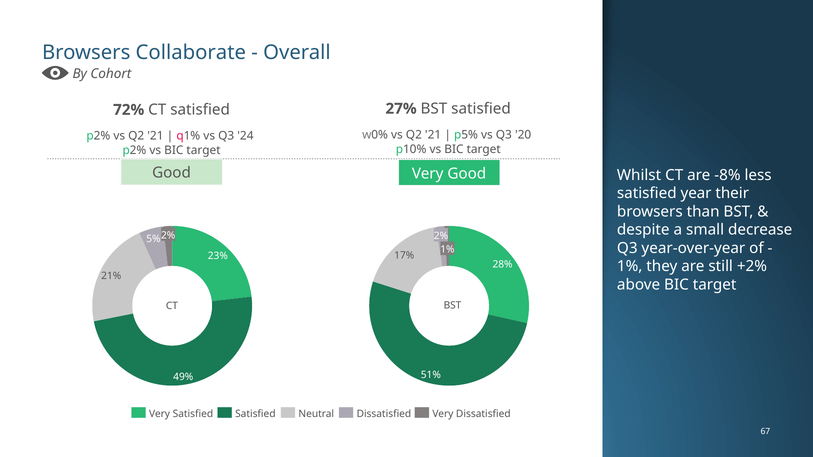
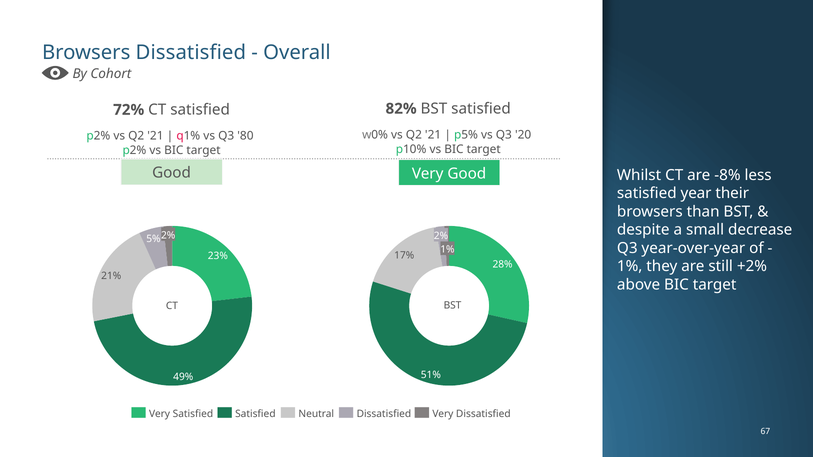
Browsers Collaborate: Collaborate -> Dissatisfied (191, 52)
27%: 27% -> 82% (401, 109)
24: 24 -> 80 (245, 136)
